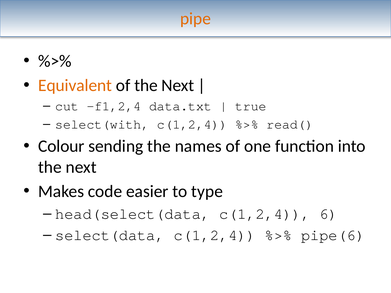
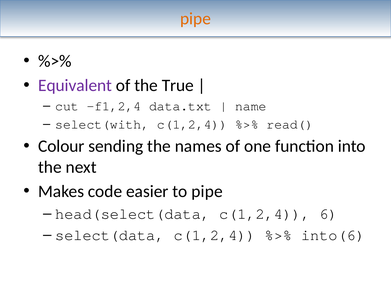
Equivalent colour: orange -> purple (75, 86)
of the Next: Next -> True (178, 86)
true: true -> name (251, 106)
to type: type -> pipe (207, 192)
pipe(6: pipe(6 -> into(6 (333, 235)
